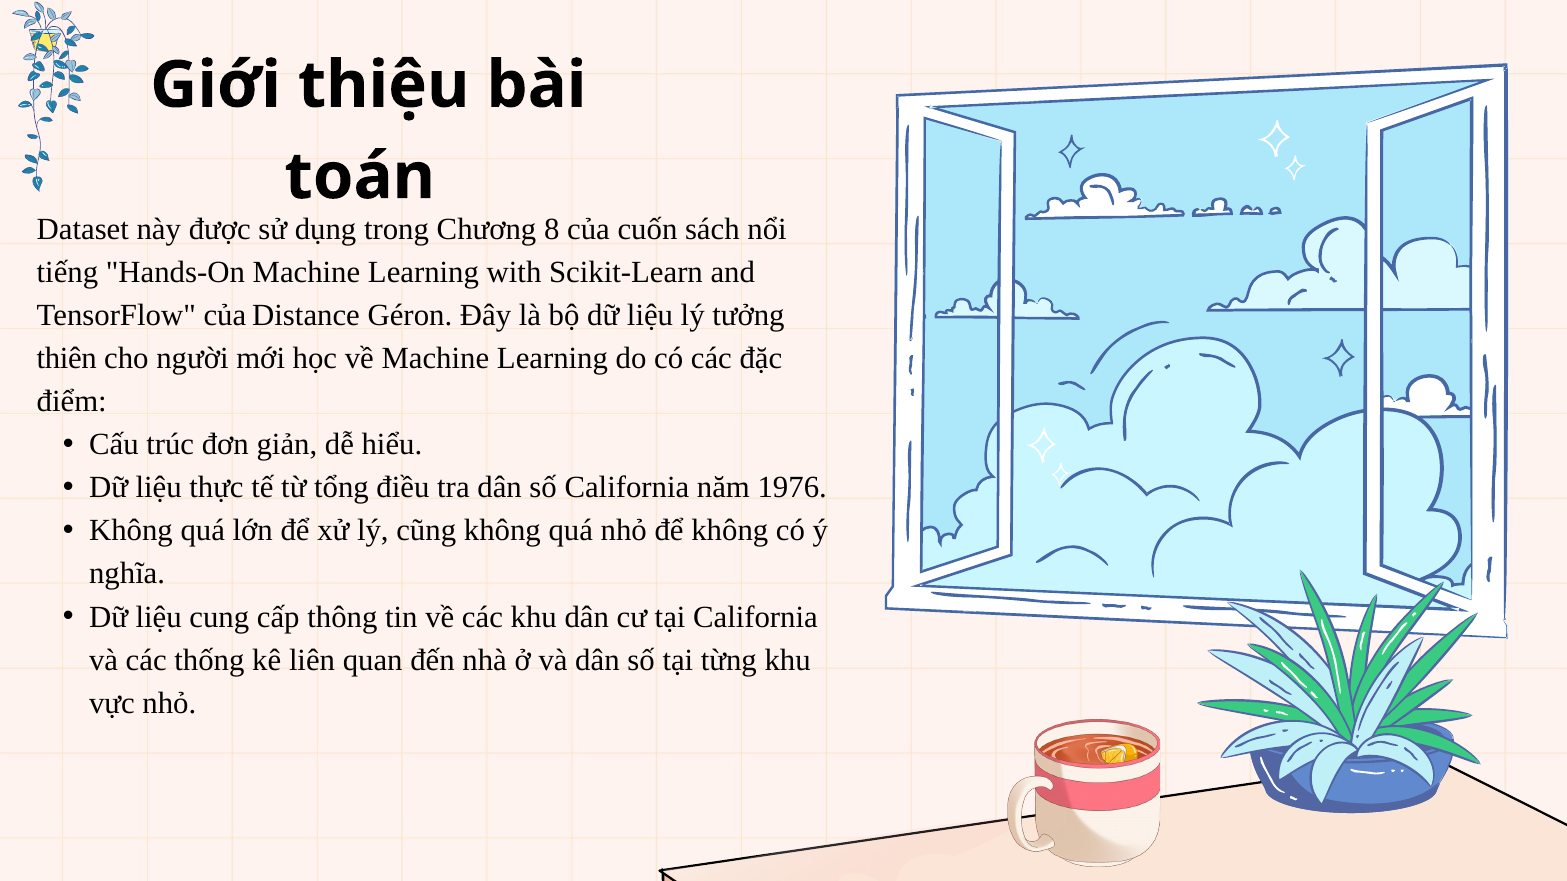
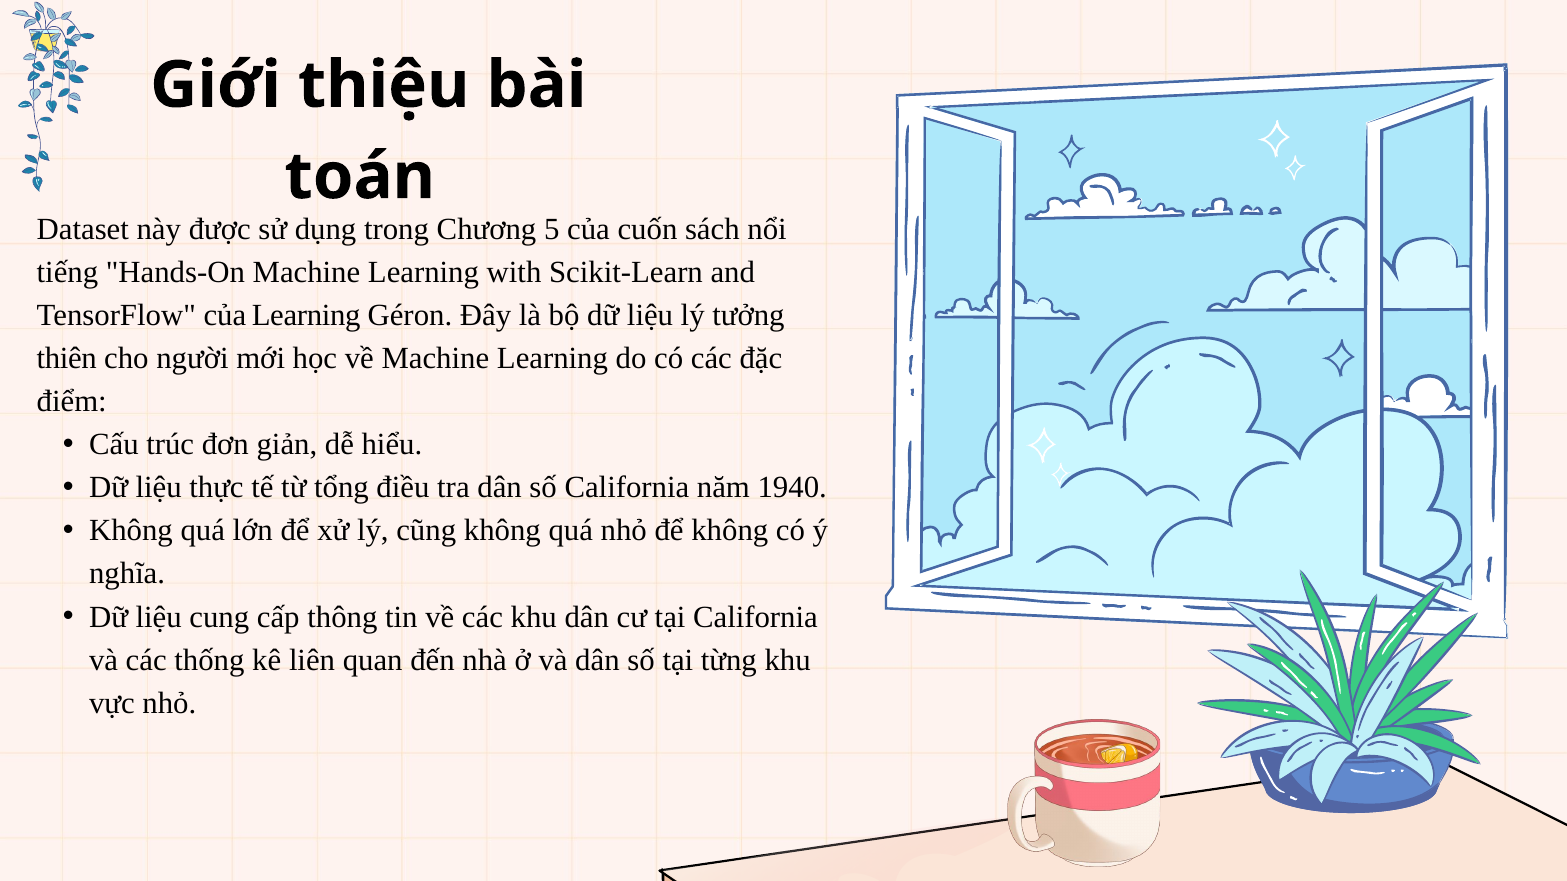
8: 8 -> 5 (552, 229)
của Distance: Distance -> Learning (306, 315)
1976: 1976 -> 1940 (792, 488)
